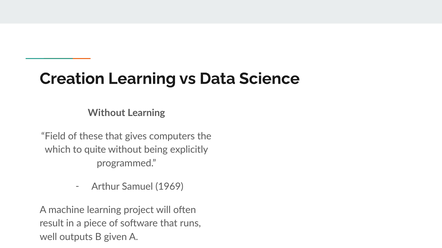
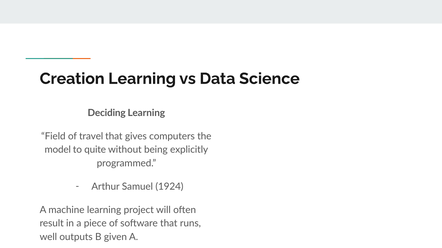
Without: Without -> Deciding (107, 113)
these: these -> travel (91, 137)
which: which -> model (58, 150)
1969: 1969 -> 1924 (169, 187)
